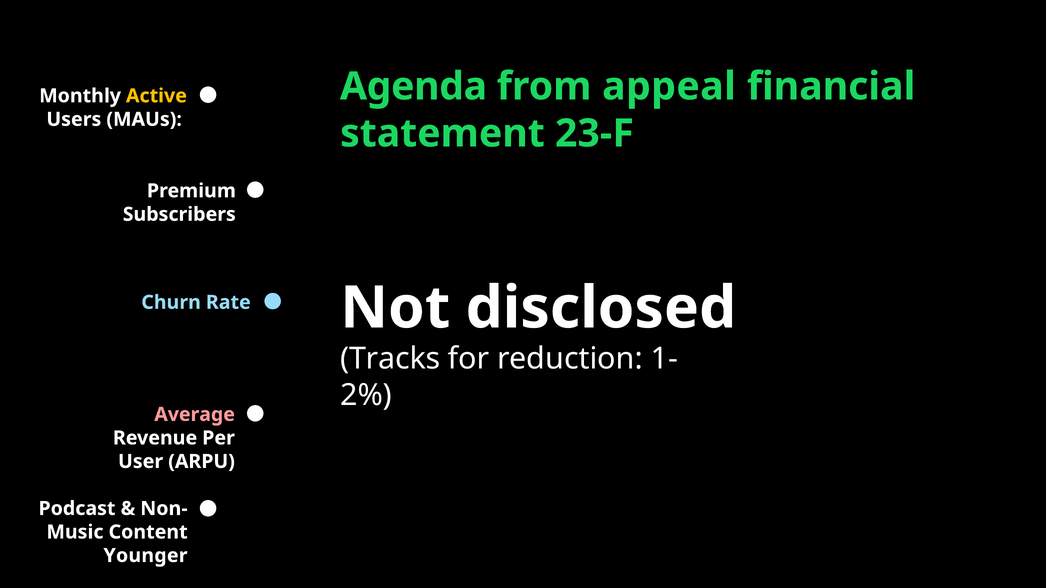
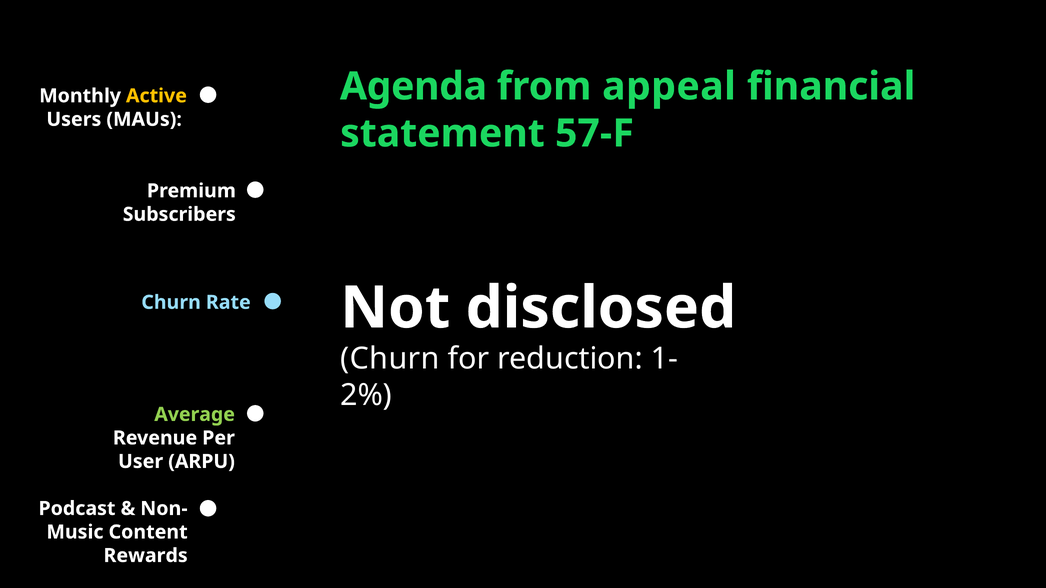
23-F: 23-F -> 57-F (594, 134)
Tracks: Tracks -> Churn (390, 359)
Average colour: pink -> light green (195, 415)
Younger: Younger -> Rewards (146, 556)
